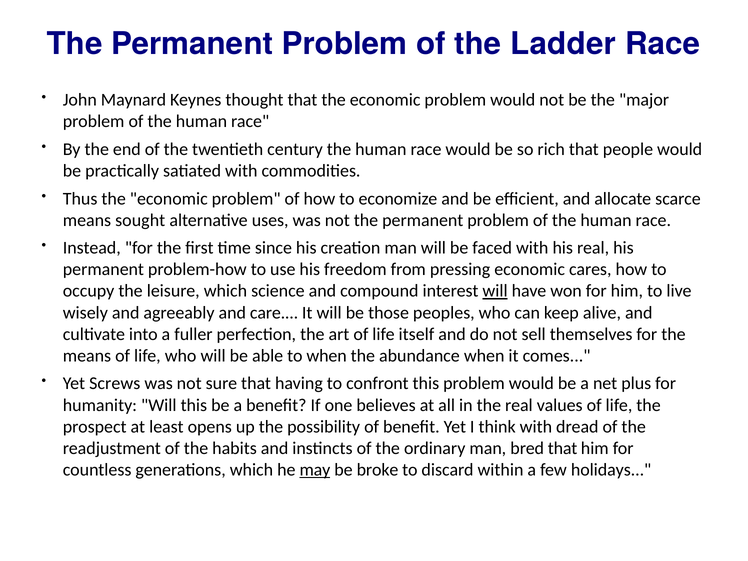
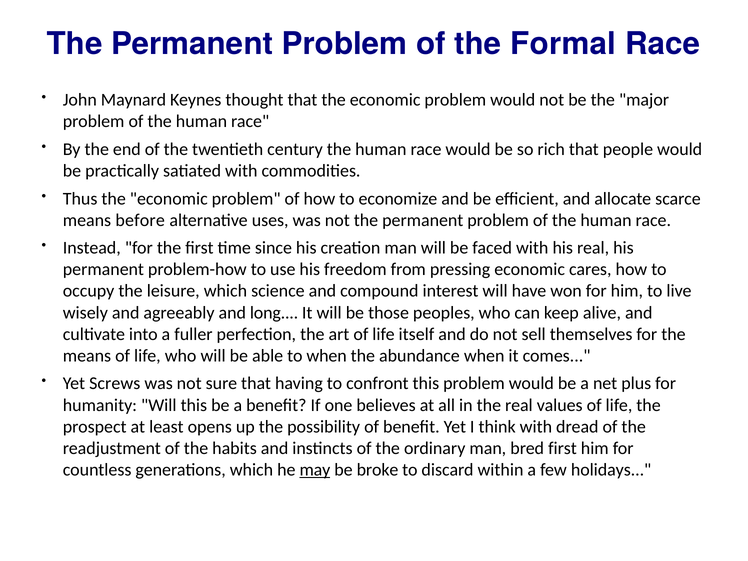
Ladder: Ladder -> Formal (563, 44)
sought: sought -> before (140, 220)
will underline: present -> none (495, 291)
care: care -> long (274, 313)
bred that: that -> first (563, 448)
